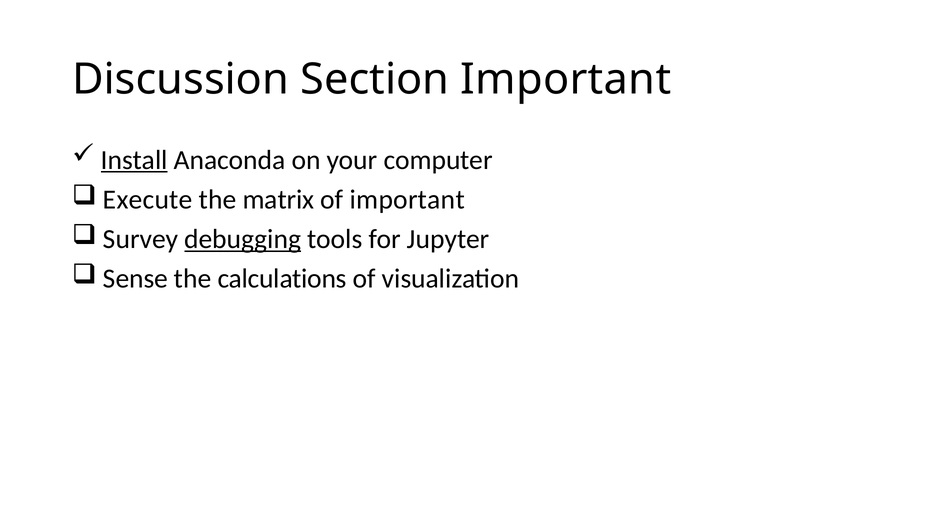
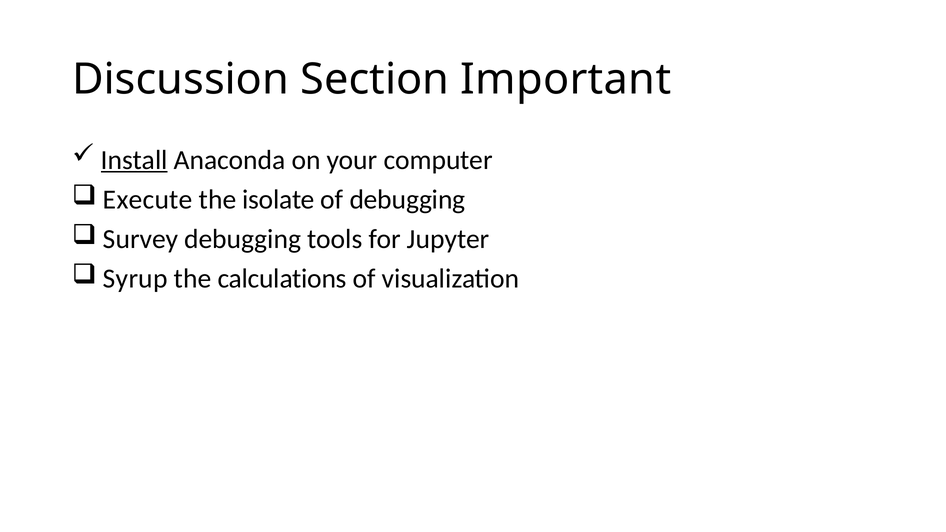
matrix: matrix -> isolate (278, 200)
of important: important -> debugging (407, 200)
debugging underline: present -> none (243, 239)
Sense: Sense -> Syrup (135, 279)
